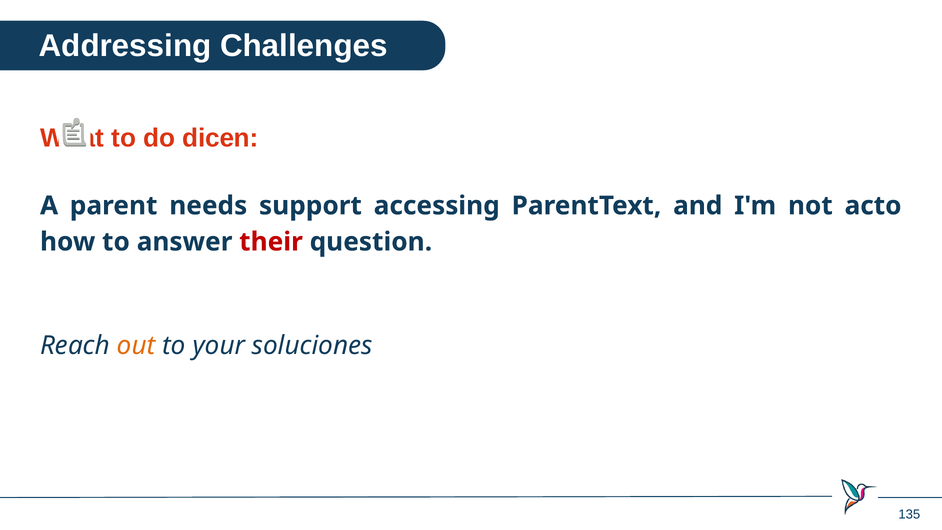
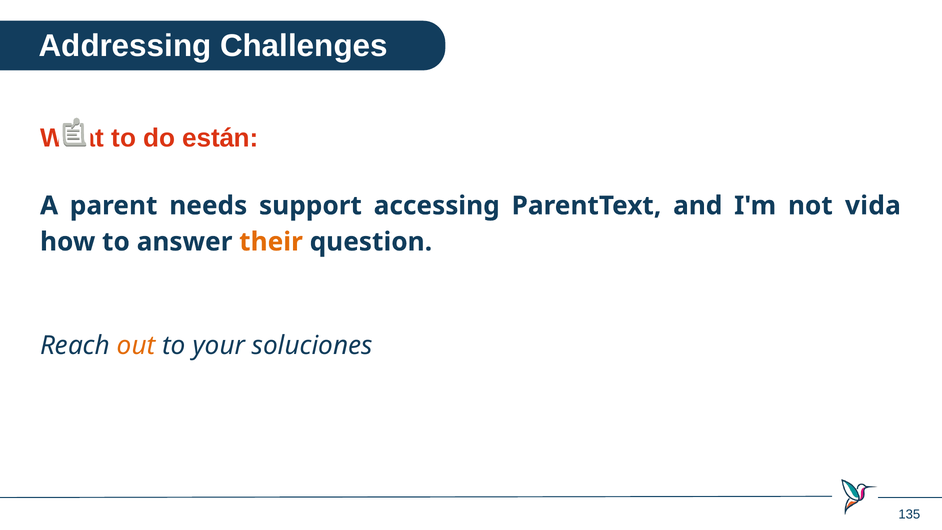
dicen: dicen -> están (220, 138)
acto: acto -> vida (873, 206)
their colour: red -> orange (271, 242)
